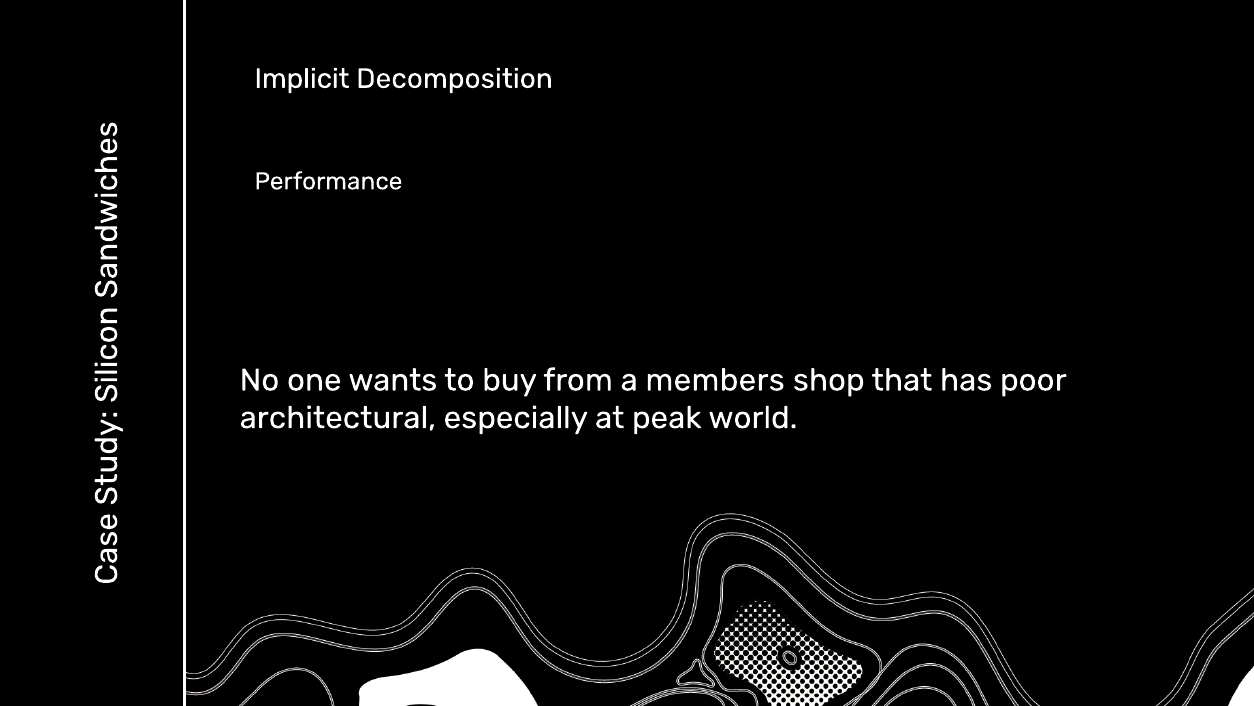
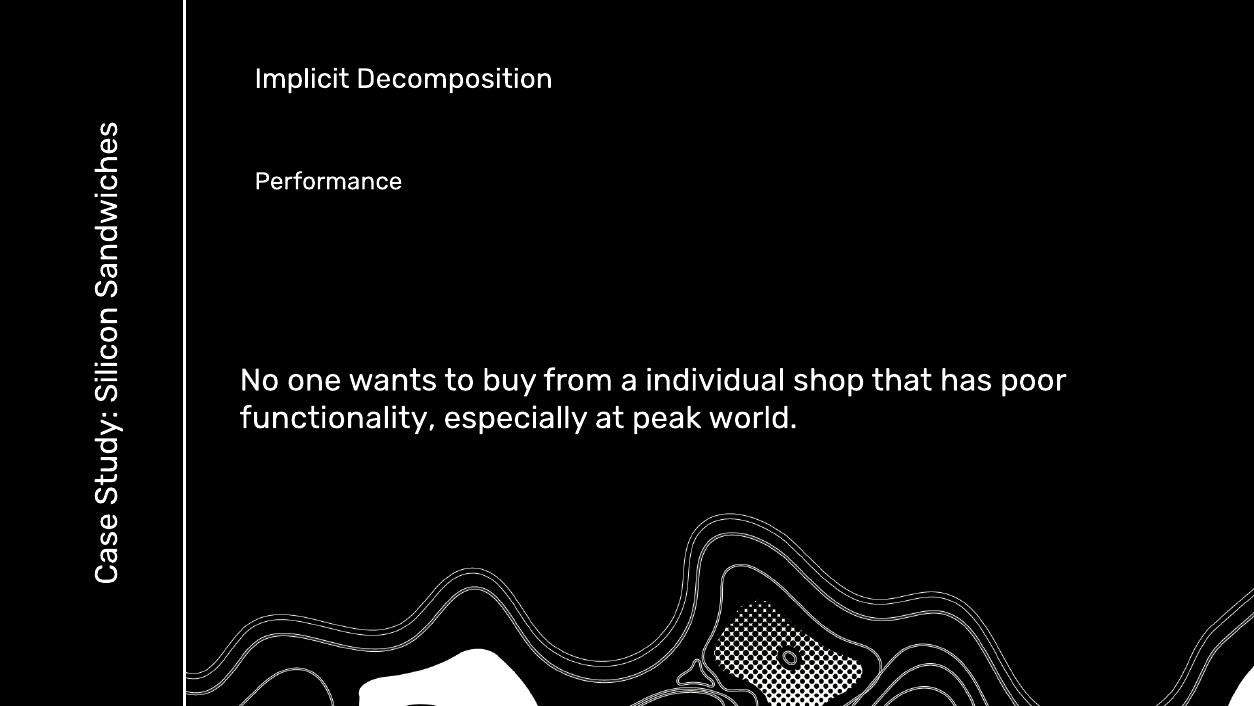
members: members -> individual (715, 380)
architectural: architectural -> functionality (338, 417)
